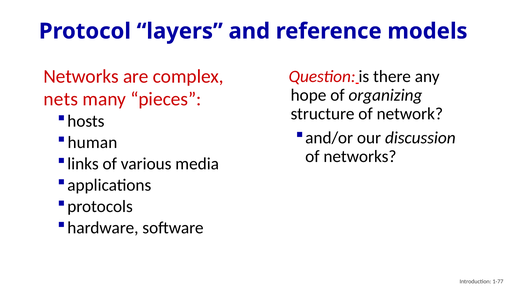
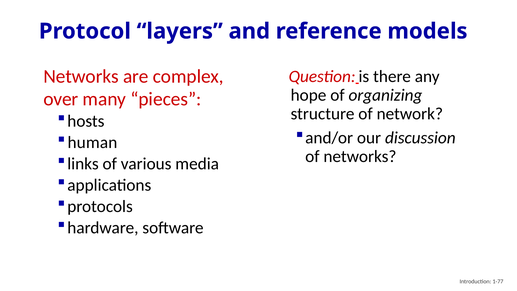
nets: nets -> over (61, 99)
